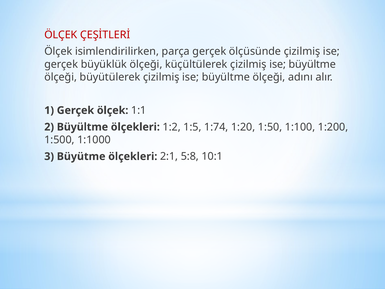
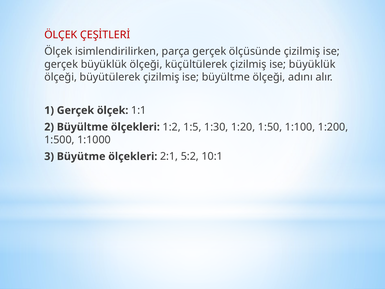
küçültülerek çizilmiş ise büyültme: büyültme -> büyüklük (312, 64)
1:74: 1:74 -> 1:30 (216, 127)
5:8: 5:8 -> 5:2 (190, 156)
